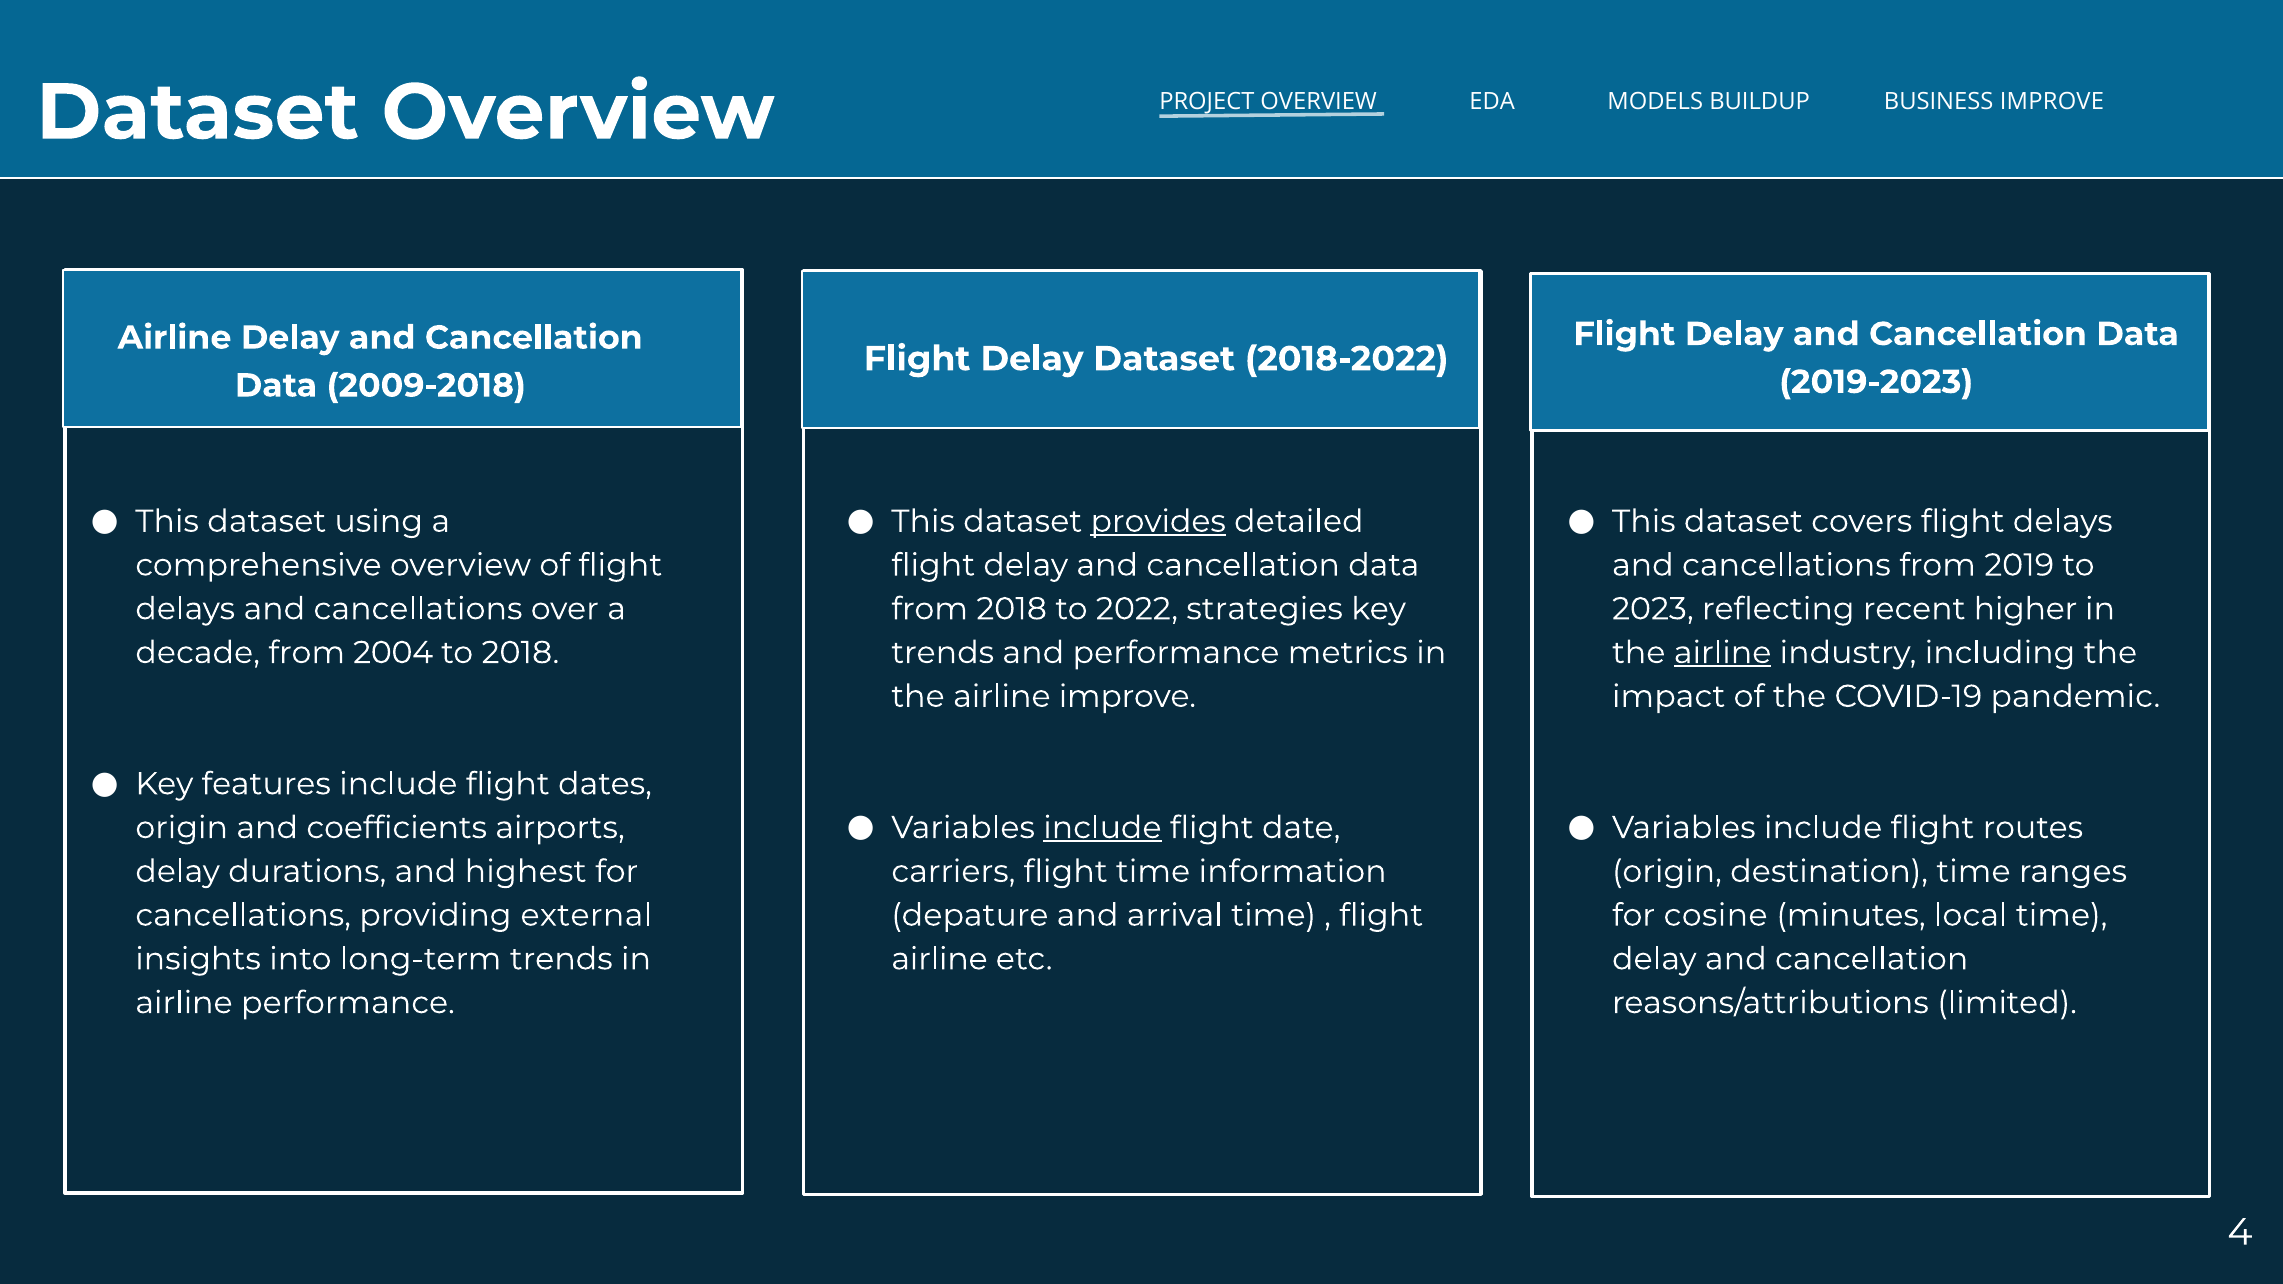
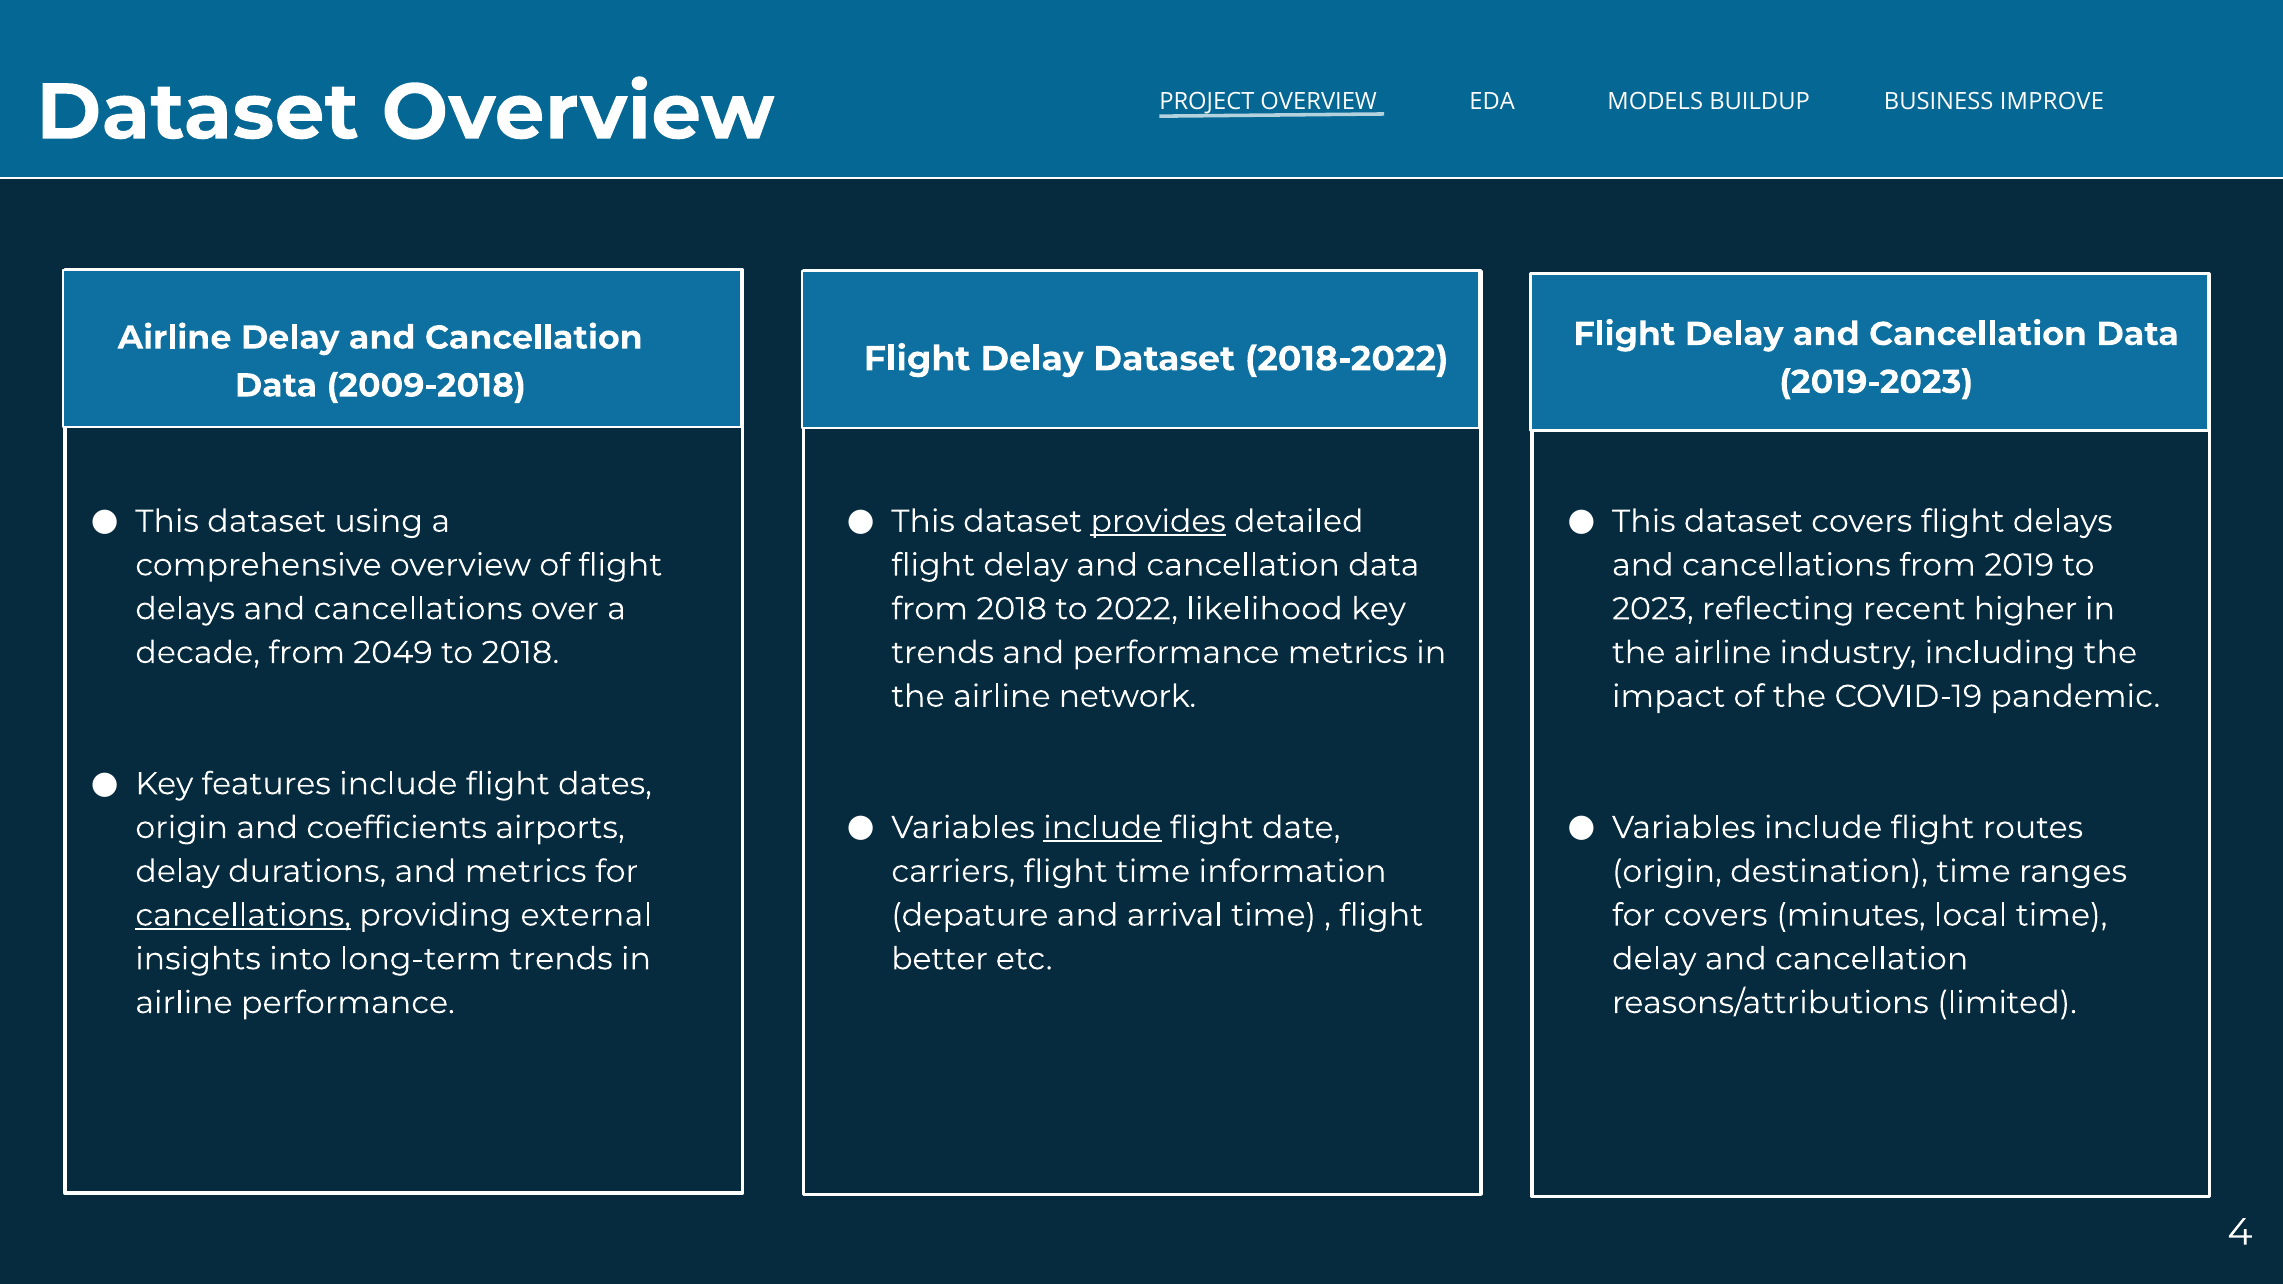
strategies: strategies -> likelihood (1265, 609)
2004: 2004 -> 2049 (393, 653)
airline underline: present -> none (1723, 653)
airline improve: improve -> network (1127, 696)
and highest: highest -> metrics (526, 872)
cancellations underline: none -> present (243, 915)
for cosine: cosine -> covers (1716, 915)
airline: airline -> better (940, 959)
